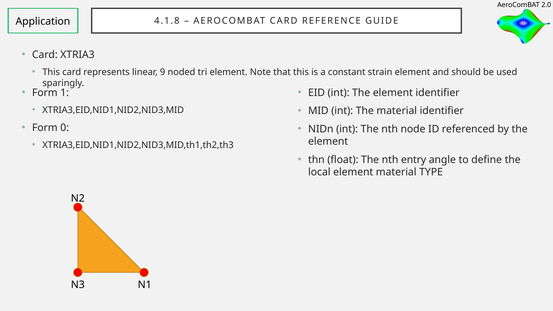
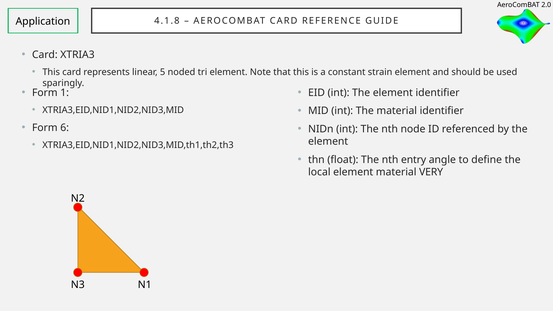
9: 9 -> 5 (163, 72)
0: 0 -> 6 (65, 128)
TYPE: TYPE -> VERY (431, 172)
